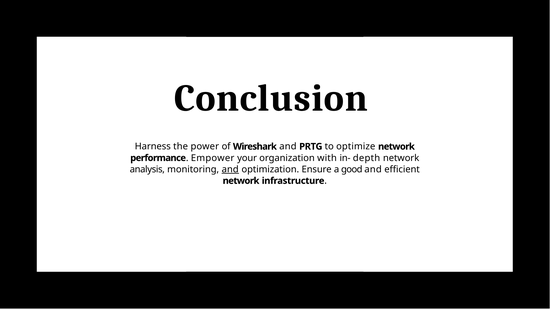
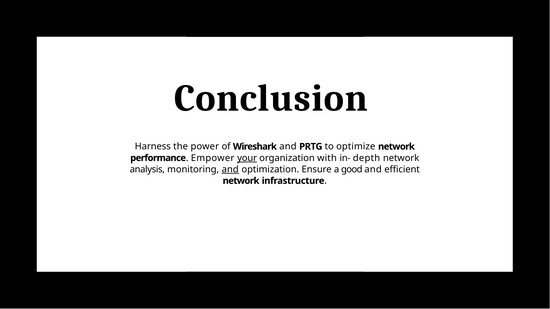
your underline: none -> present (247, 158)
